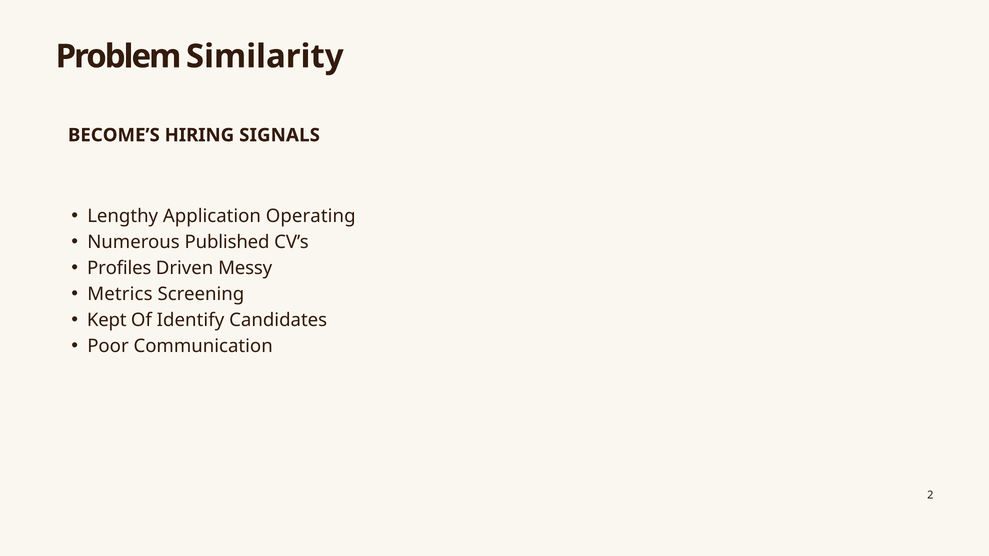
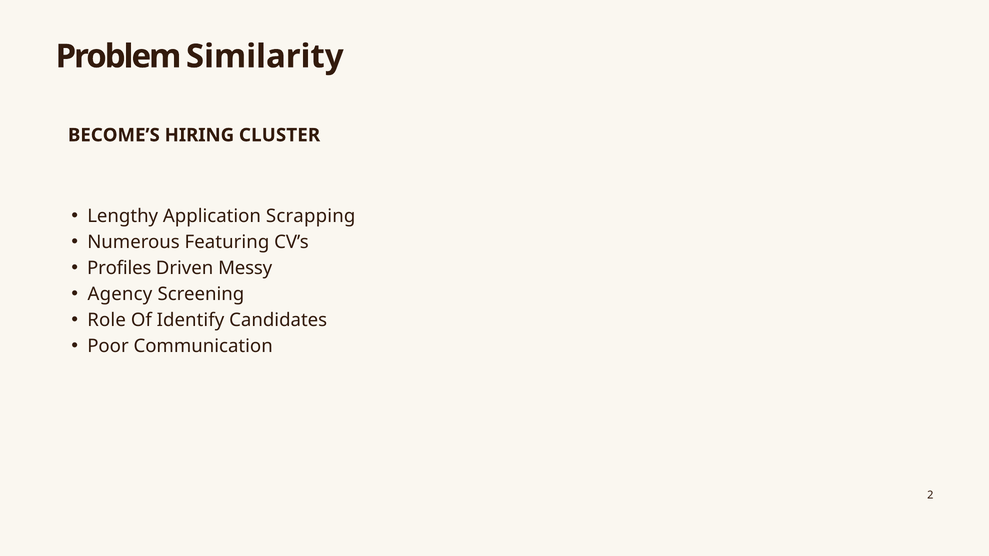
SIGNALS: SIGNALS -> CLUSTER (280, 135)
Operating: Operating -> Scrapping (311, 216)
Published: Published -> Featuring (227, 242)
Metrics: Metrics -> Agency (120, 294)
Kept: Kept -> Role (107, 320)
